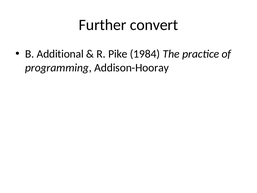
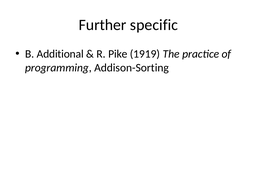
convert: convert -> specific (154, 25)
1984: 1984 -> 1919 (145, 54)
Addison-Hooray: Addison-Hooray -> Addison-Sorting (132, 68)
